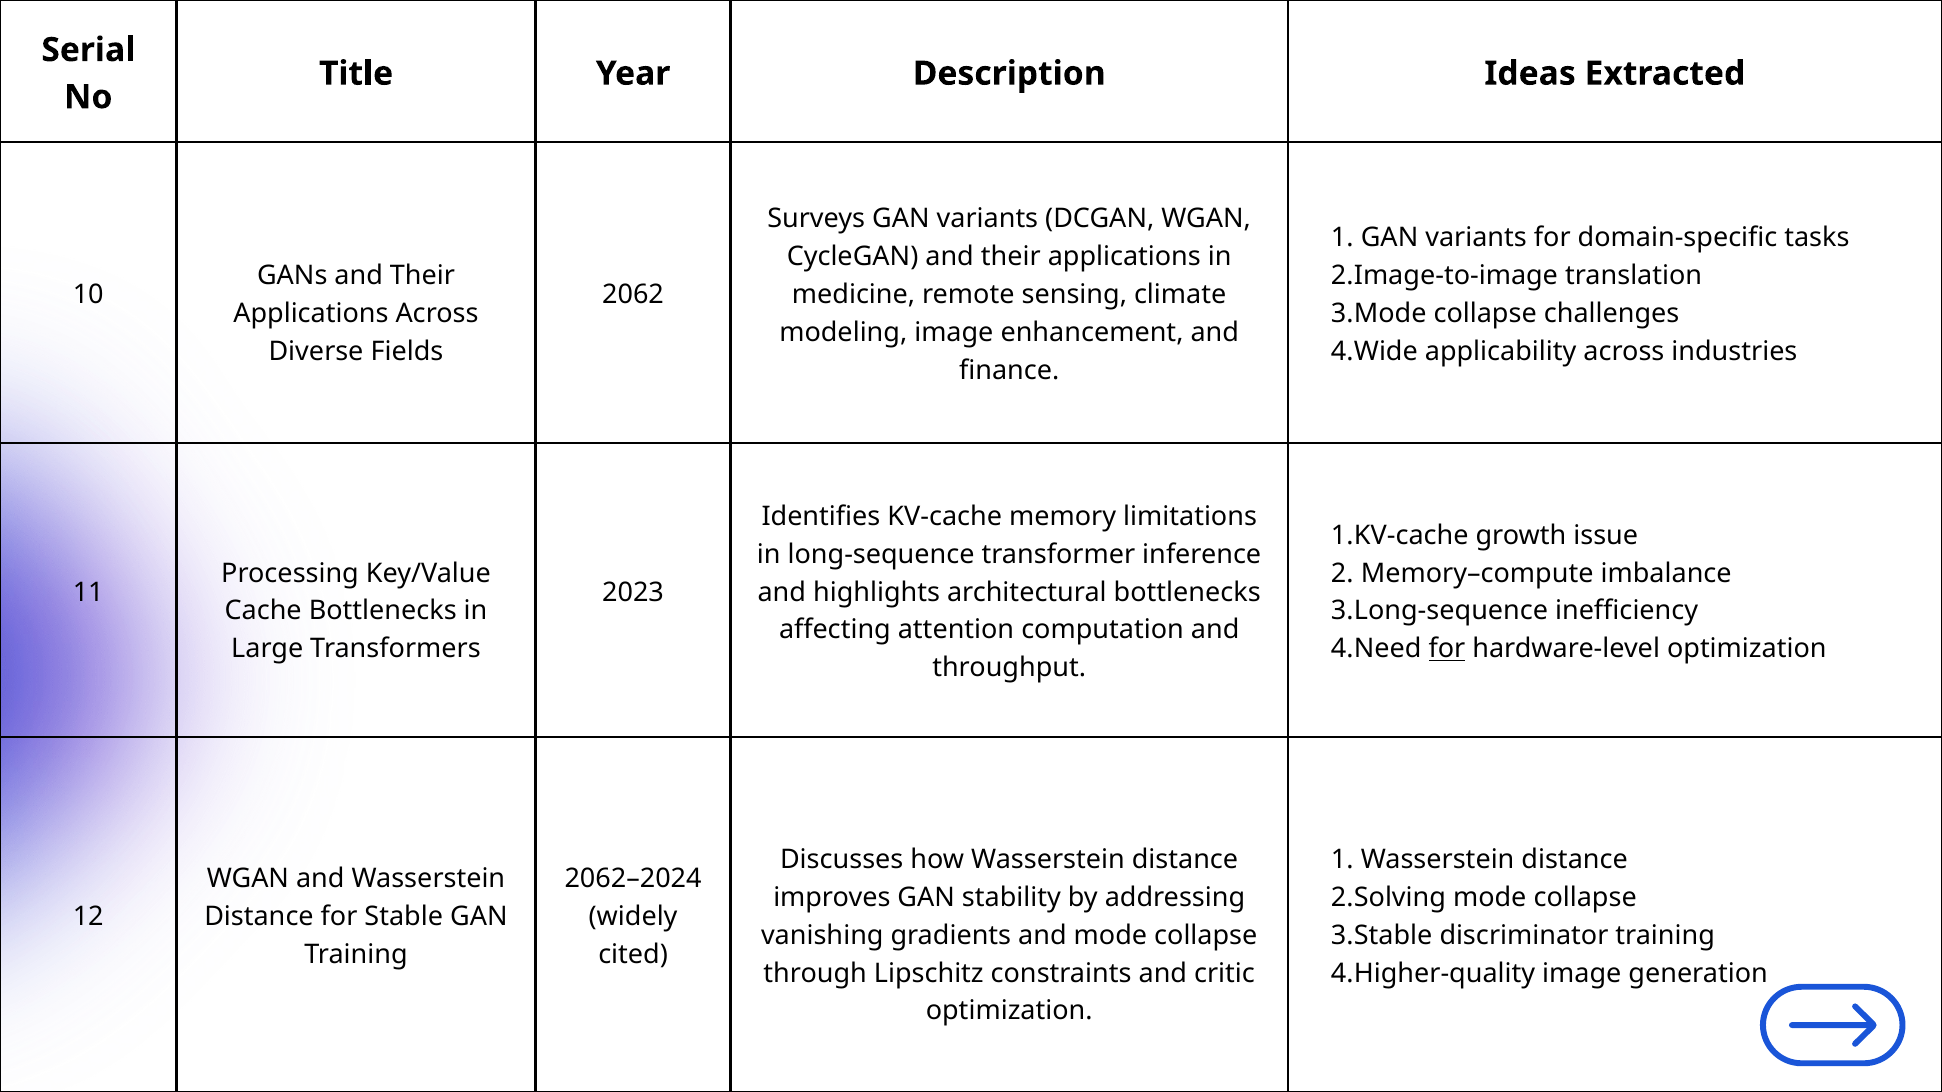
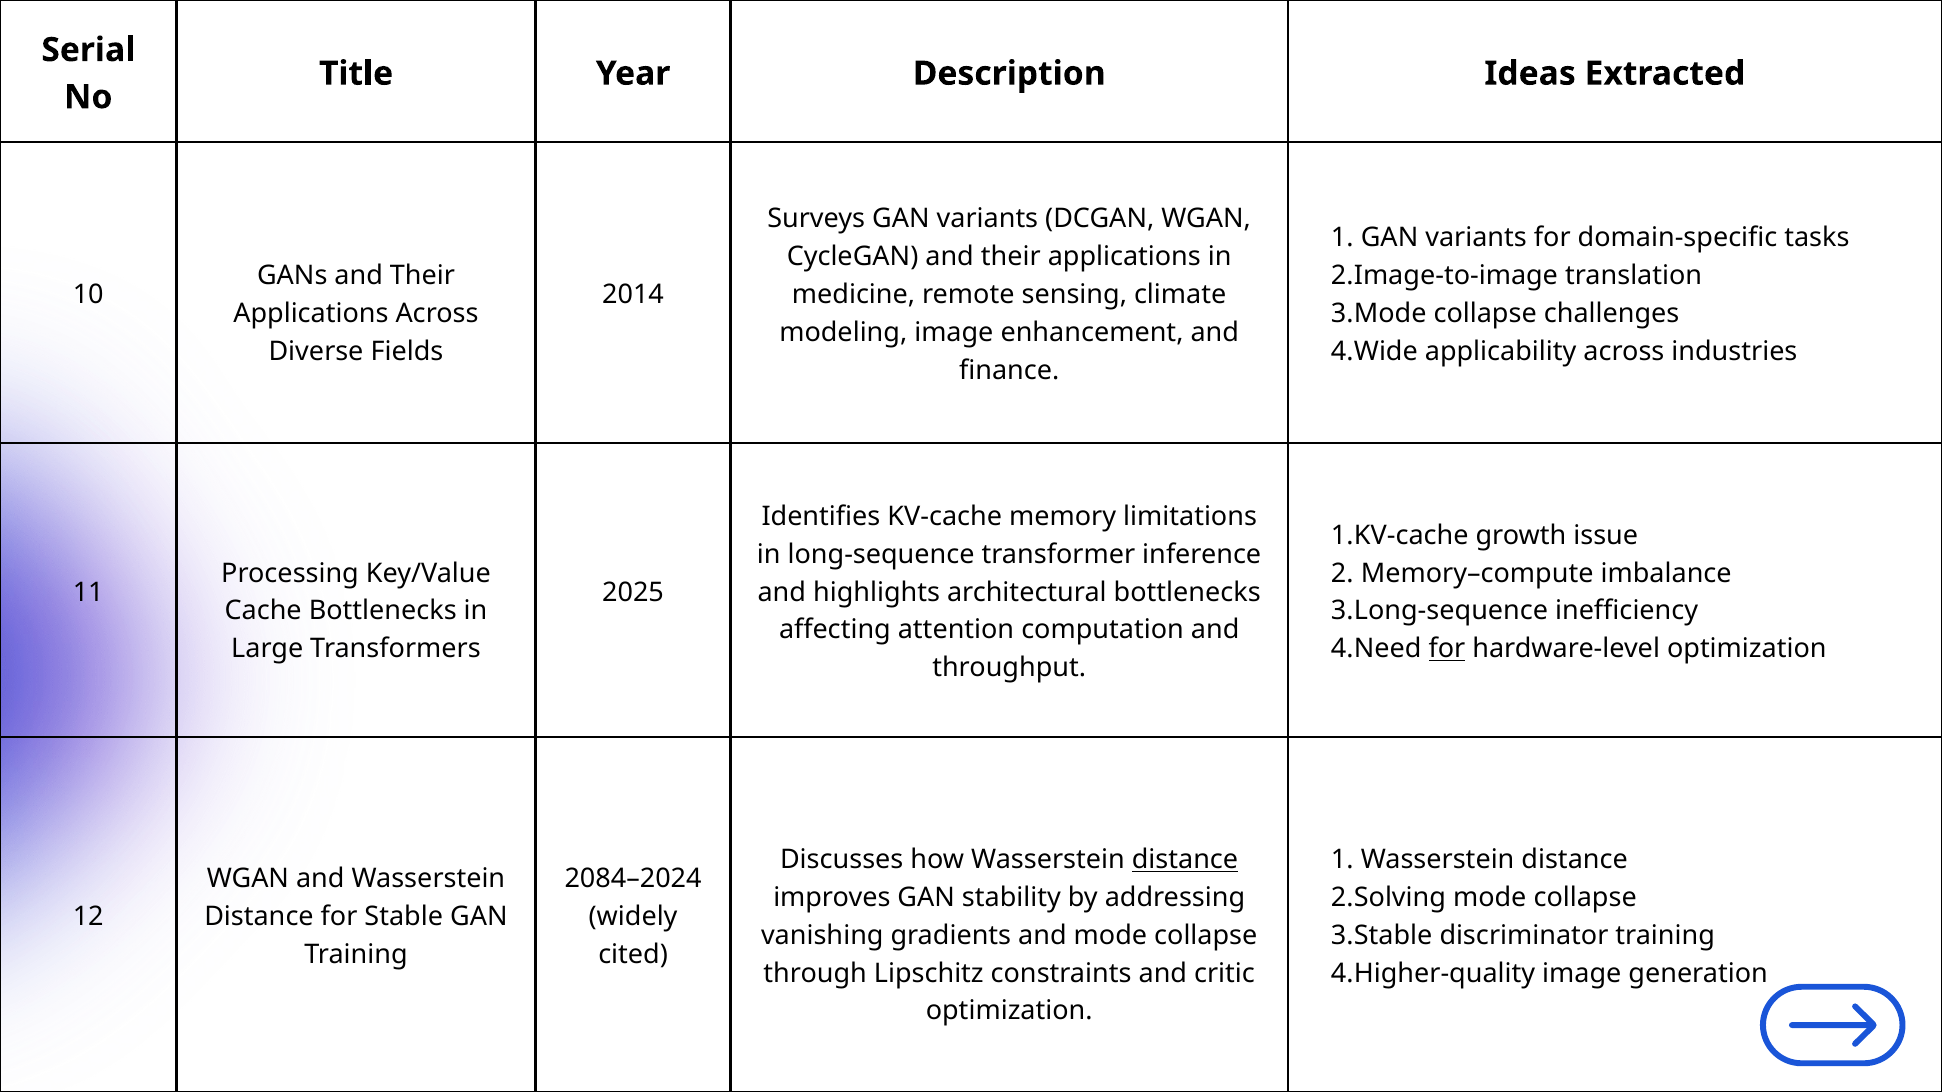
2062: 2062 -> 2014 (633, 295)
2023: 2023 -> 2025 (633, 592)
distance underline: none -> present (1185, 860)
2062–2024: 2062–2024 -> 2084–2024 (633, 879)
